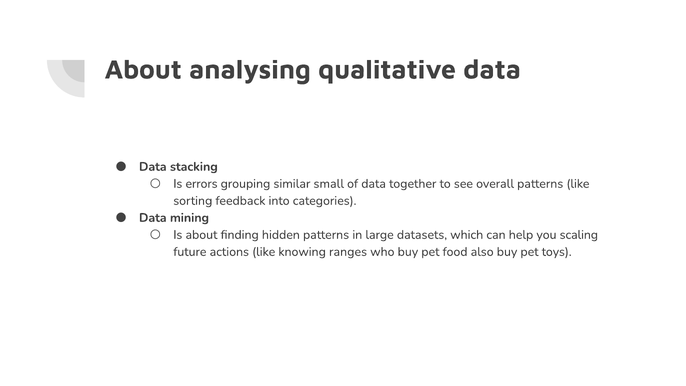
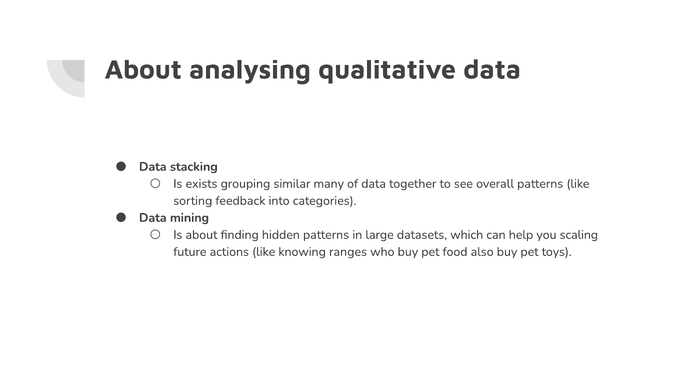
errors: errors -> exists (201, 184)
small: small -> many (329, 184)
